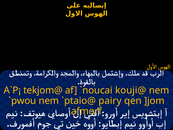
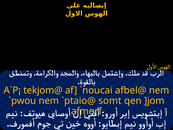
kouji@: kouji@ -> afbel@ (131, 90)
pairy: pairy -> somt (110, 101)
